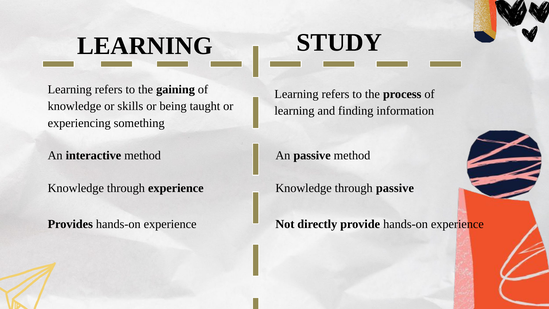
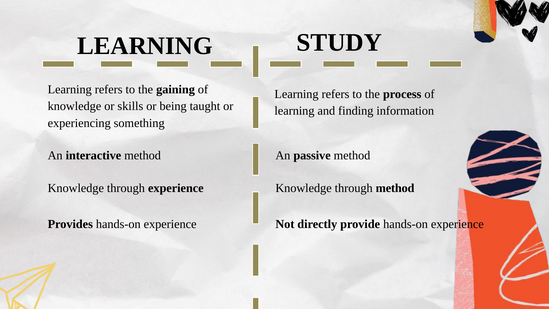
through passive: passive -> method (395, 188)
